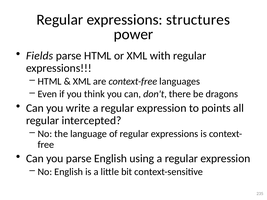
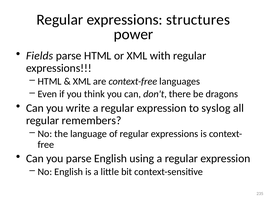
points: points -> syslog (216, 108)
intercepted: intercepted -> remembers (92, 121)
